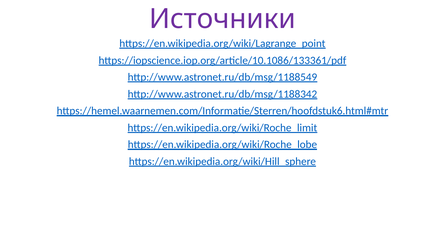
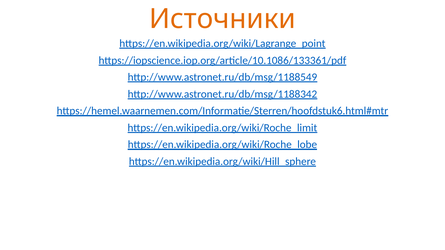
Источники colour: purple -> orange (223, 19)
